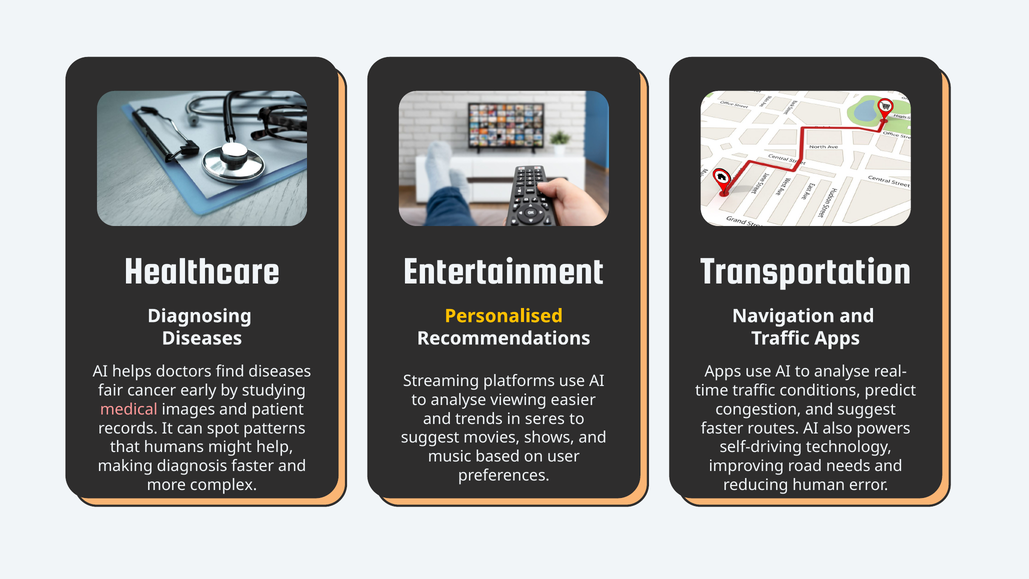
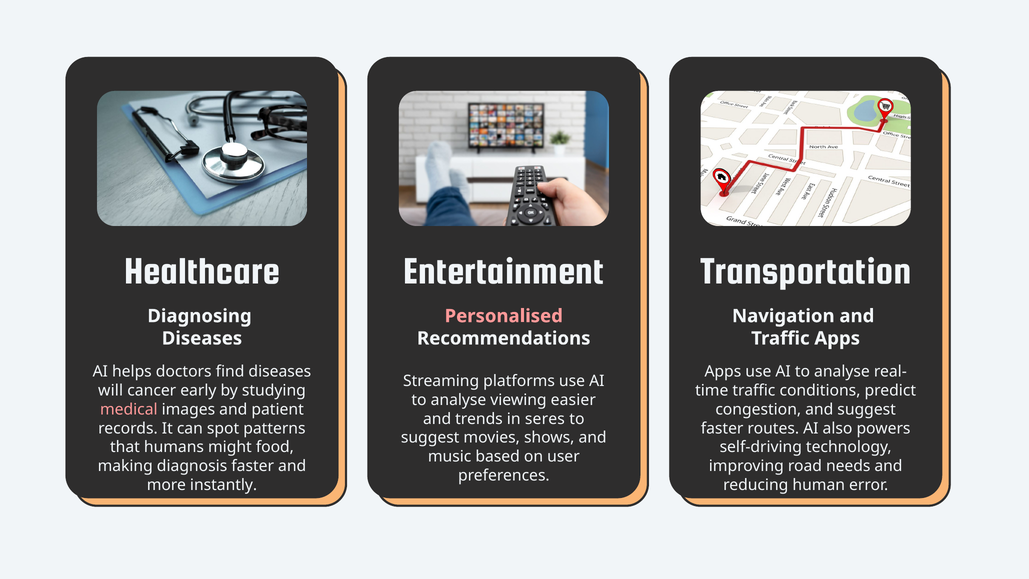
Personalised colour: yellow -> pink (504, 316)
fair: fair -> will (111, 390)
help: help -> food (275, 447)
complex: complex -> instantly (224, 485)
